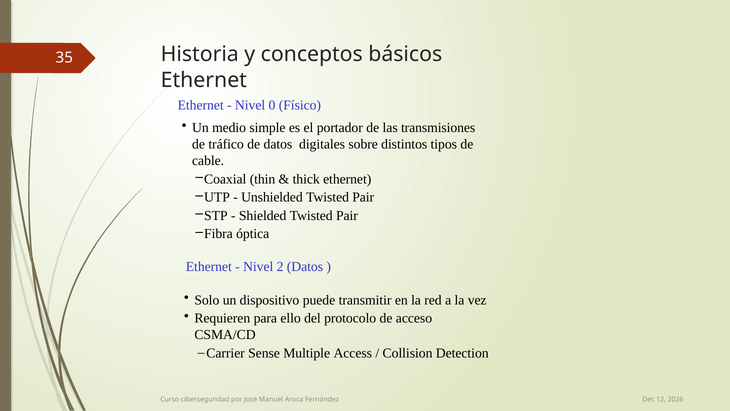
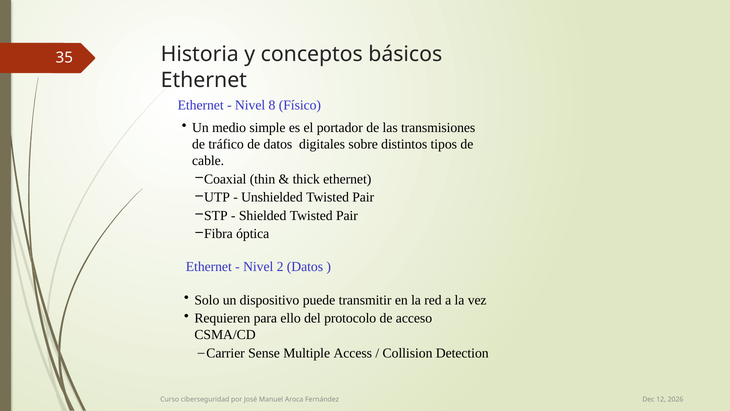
0: 0 -> 8 (272, 105)
